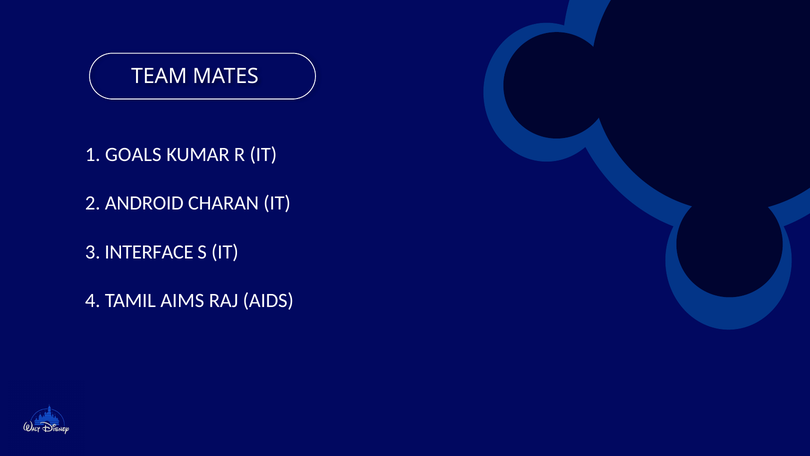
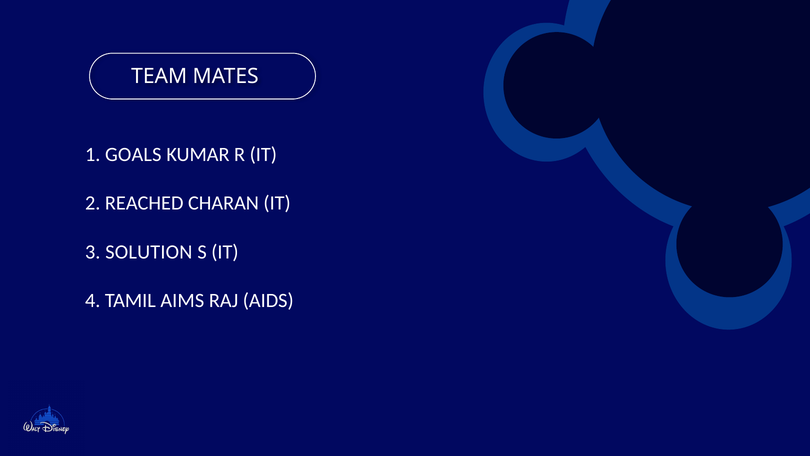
ANDROID: ANDROID -> REACHED (144, 203)
INTERFACE: INTERFACE -> SOLUTION (149, 252)
